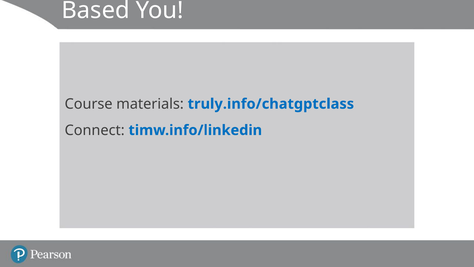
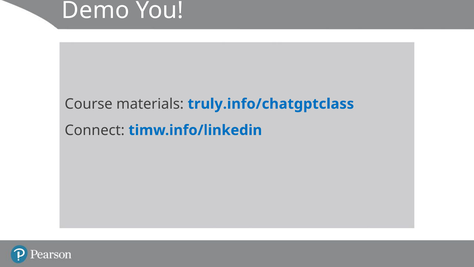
Based: Based -> Demo (95, 10)
